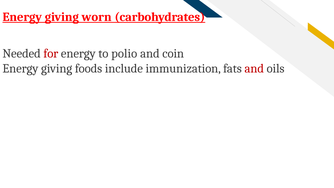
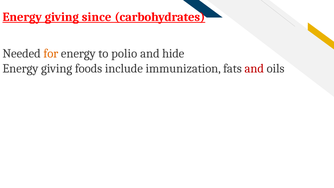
worn: worn -> since (97, 17)
for colour: red -> orange (51, 53)
coin: coin -> hide (173, 53)
